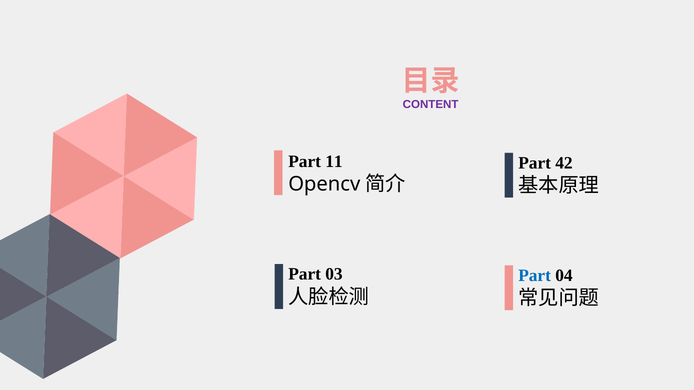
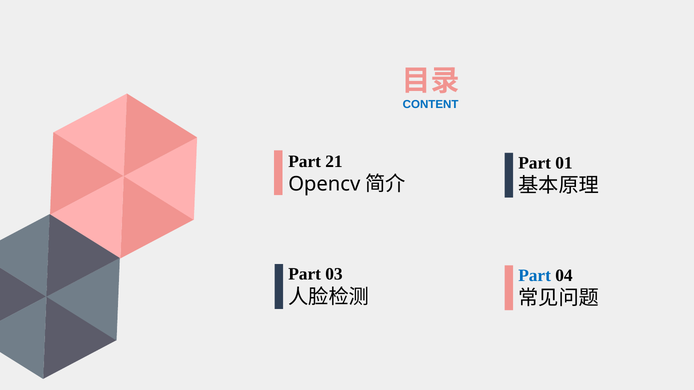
CONTENT colour: purple -> blue (431, 104)
11: 11 -> 21 (334, 162)
42: 42 -> 01 (564, 163)
